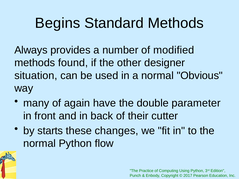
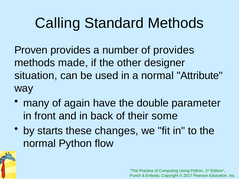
Begins: Begins -> Calling (58, 23)
Always: Always -> Proven (31, 50)
of modified: modified -> provides (174, 50)
found: found -> made (73, 63)
Obvious: Obvious -> Attribute (200, 76)
cutter: cutter -> some (165, 116)
